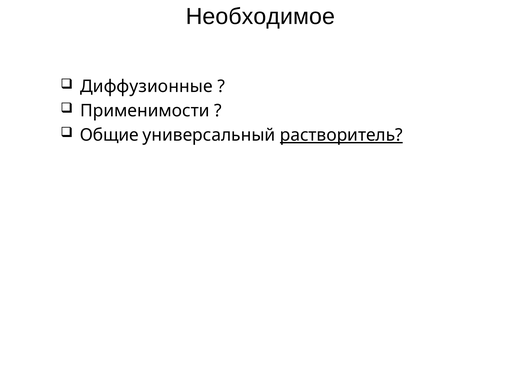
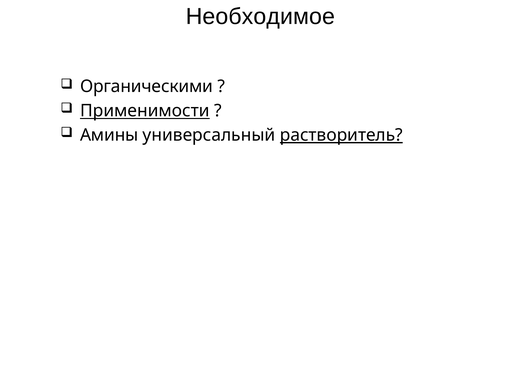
Диффузионные: Диффузионные -> Органическими (147, 87)
Применимости underline: none -> present (145, 111)
Общие: Общие -> Амины (109, 135)
